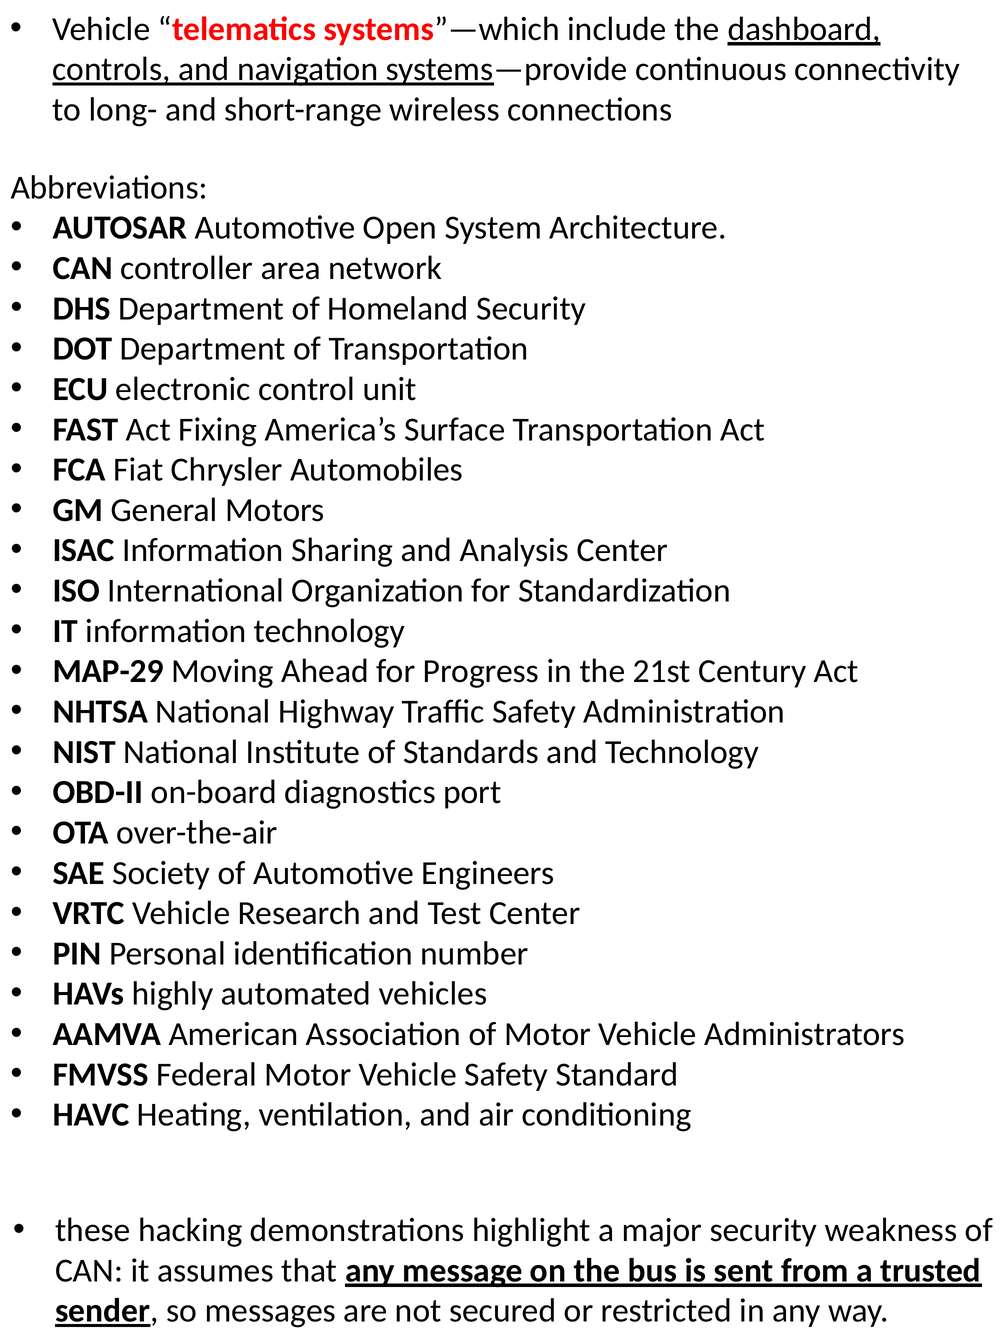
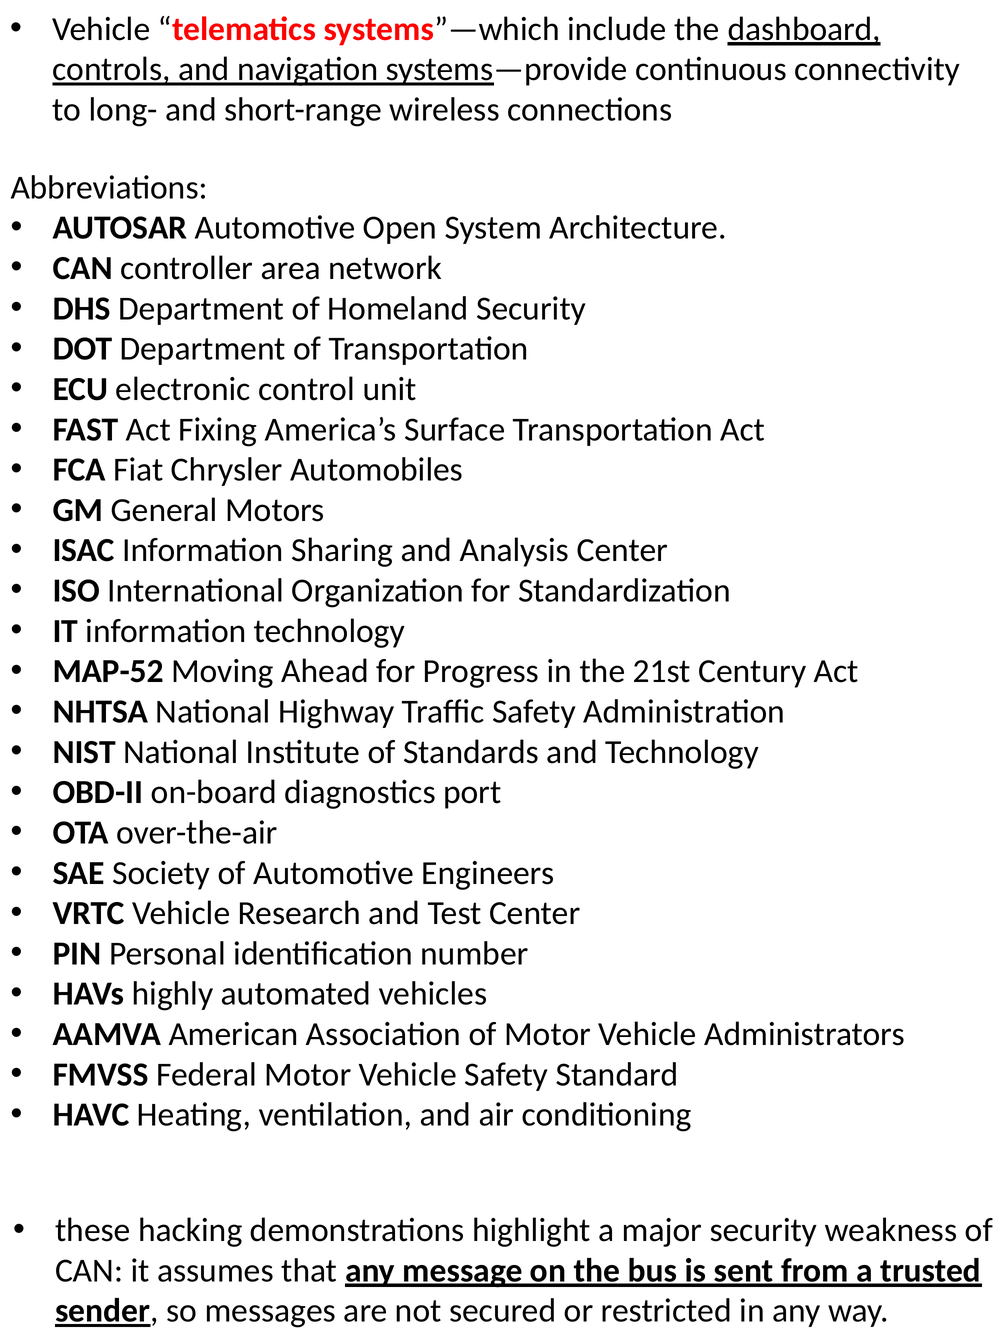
MAP-29: MAP-29 -> MAP-52 (108, 671)
